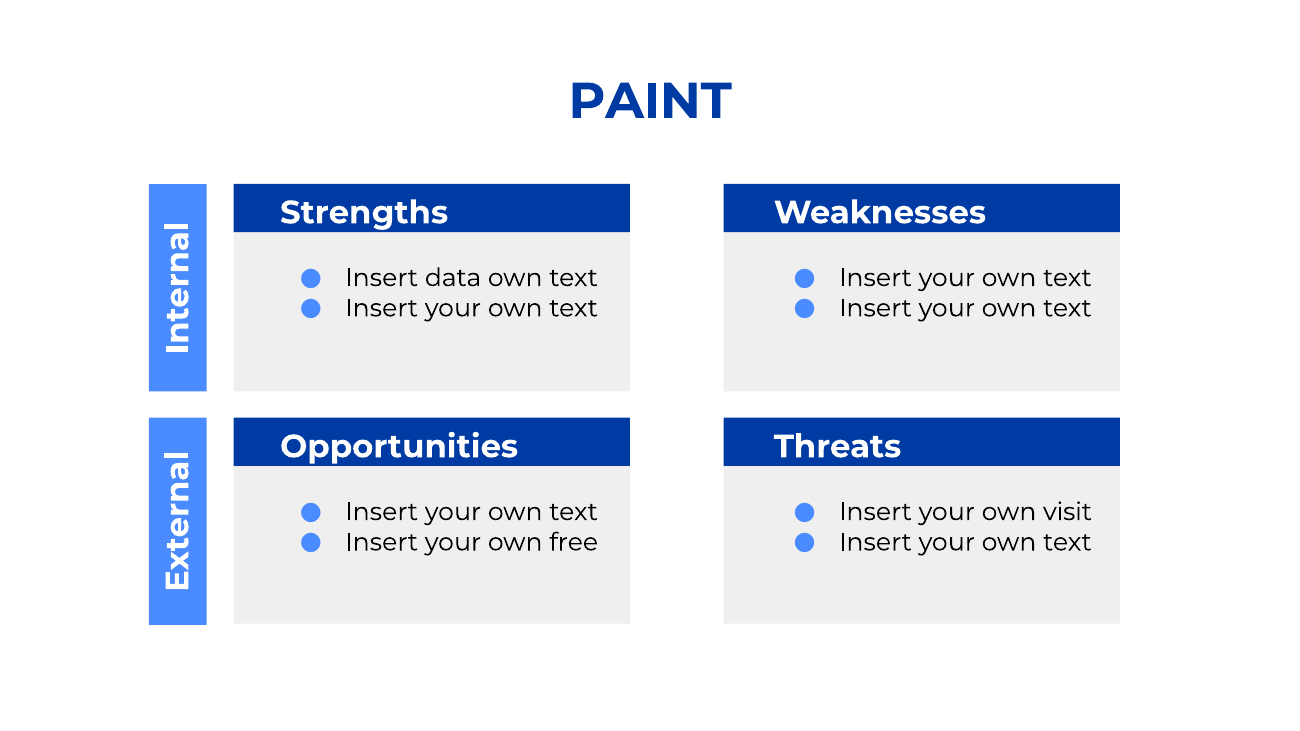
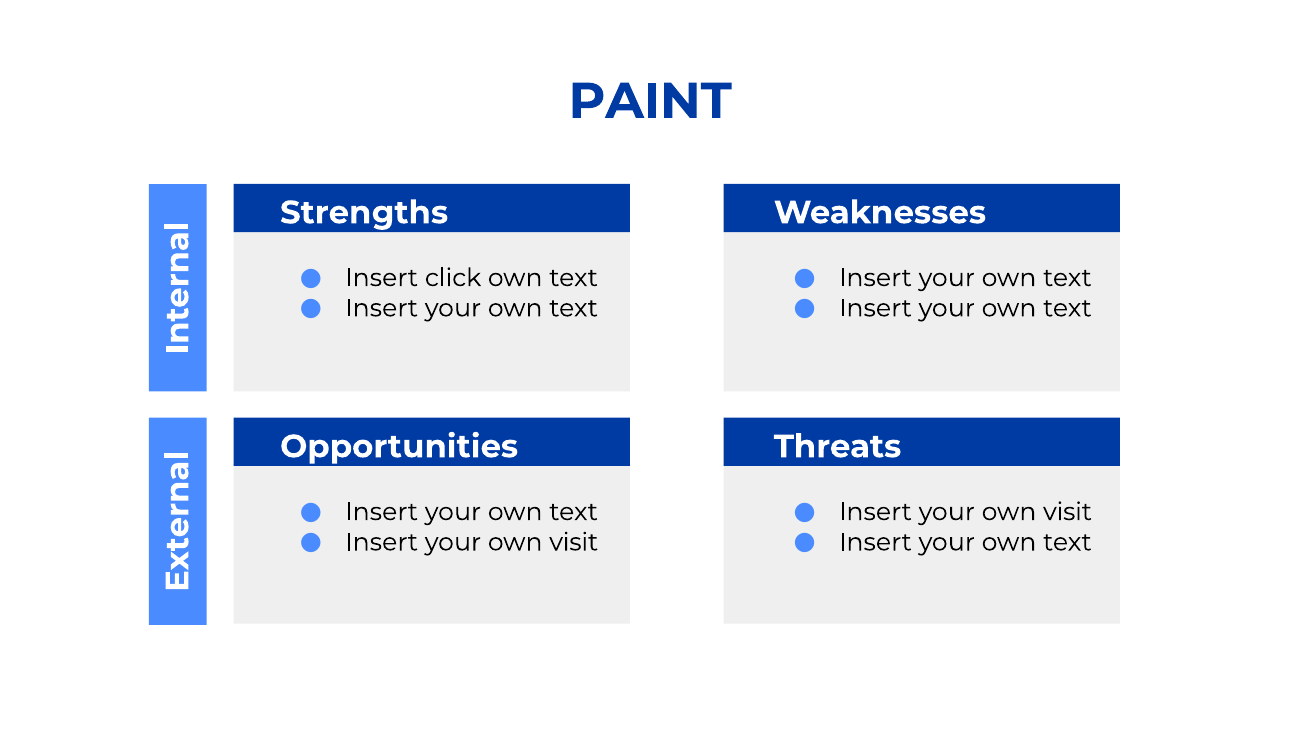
data: data -> click (453, 278)
free: free -> visit (574, 542)
